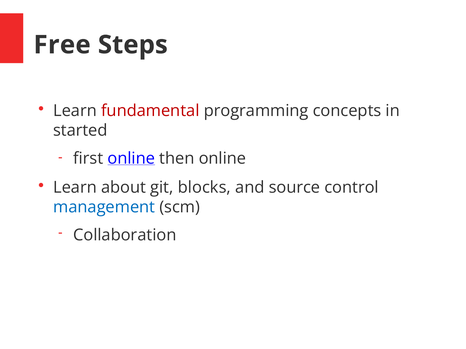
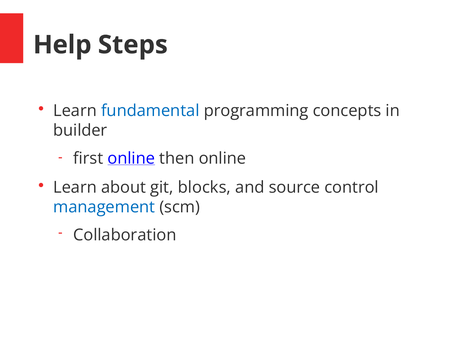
Free: Free -> Help (62, 45)
fundamental colour: red -> blue (150, 111)
started: started -> builder (80, 131)
